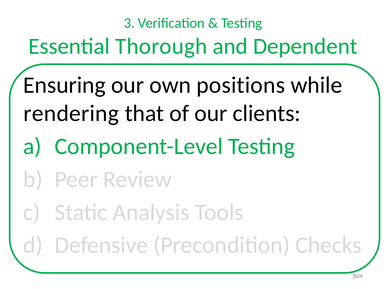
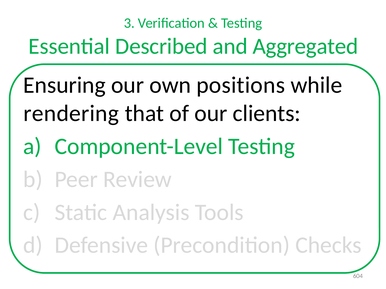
Thorough: Thorough -> Described (161, 46)
Dependent: Dependent -> Aggregated (305, 46)
